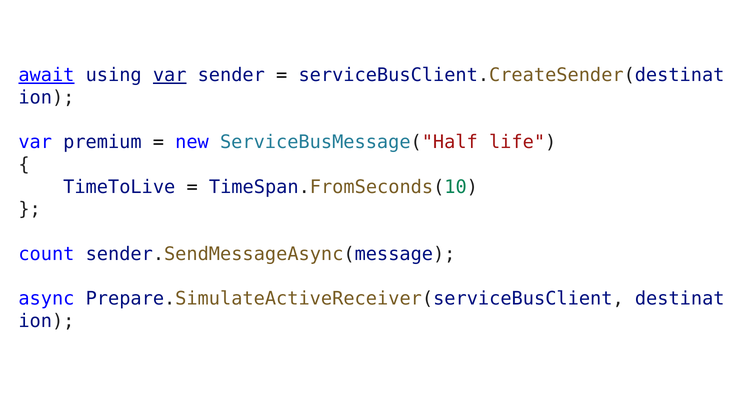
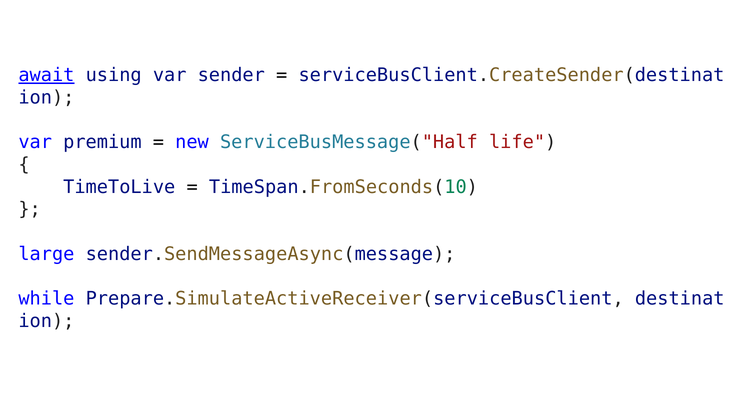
var underline: present -> none (170, 75)
count: count -> large (46, 254)
async: async -> while (46, 299)
